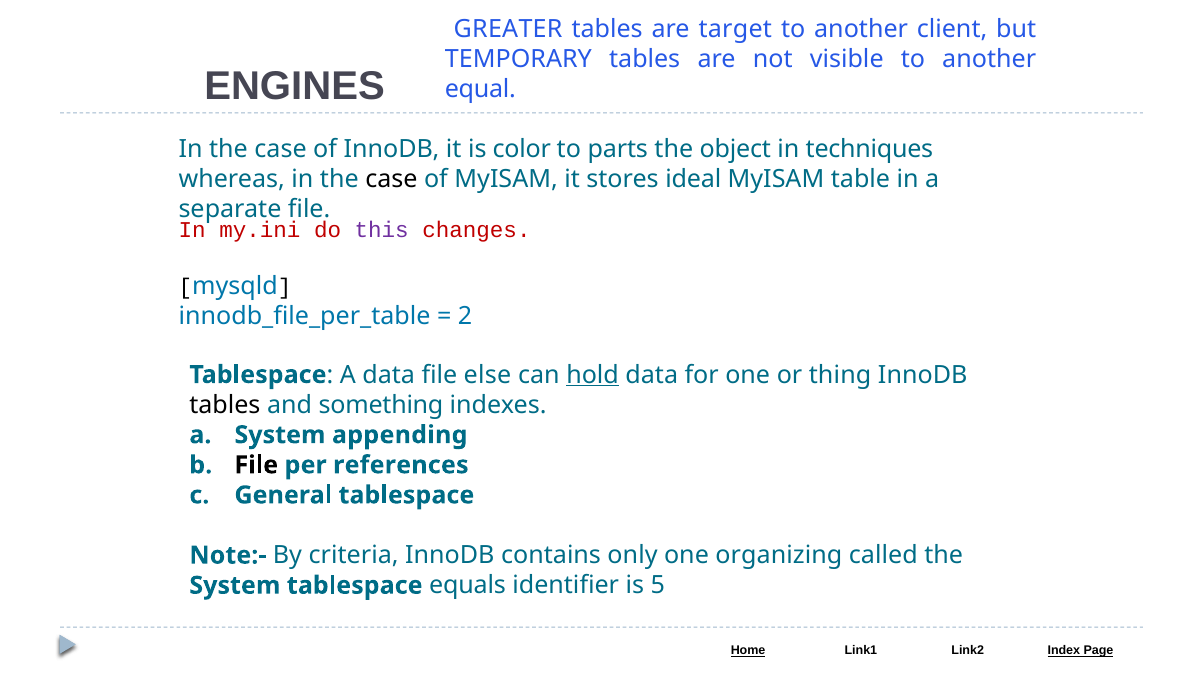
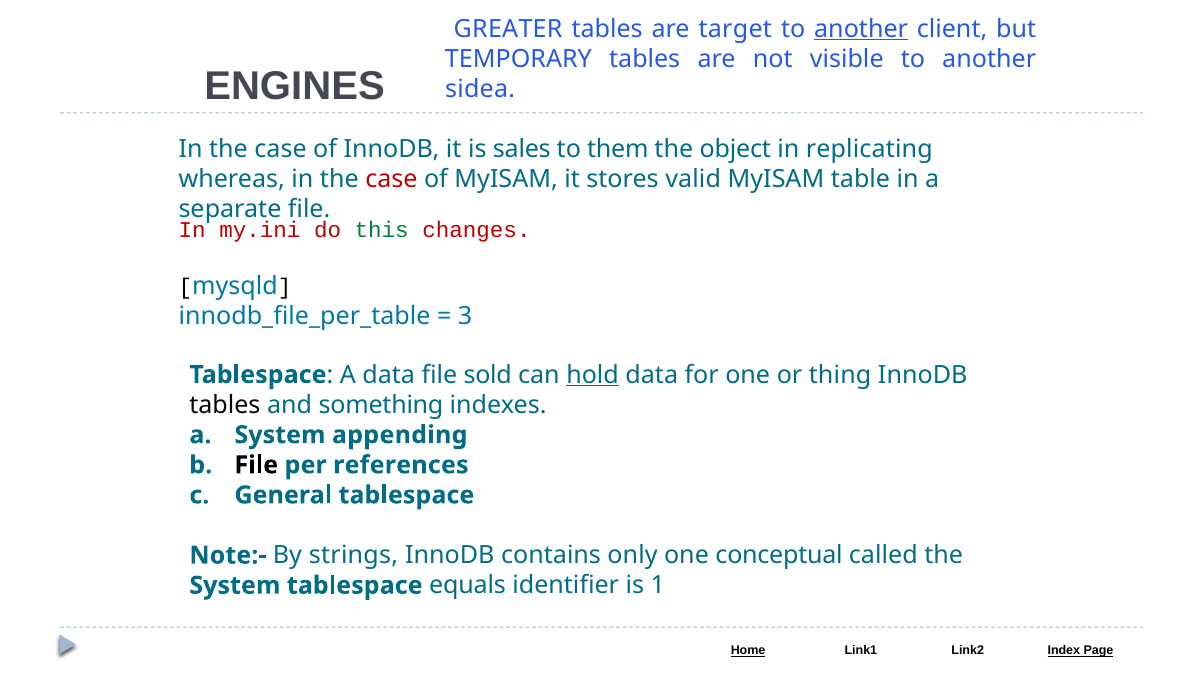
another underline: none -> present (861, 29)
equal: equal -> sidea (480, 89)
color: color -> sales (522, 149)
parts: parts -> them (618, 149)
techniques: techniques -> replicating (869, 149)
case colour: black -> red (391, 179)
ideal: ideal -> valid (693, 179)
this colour: purple -> green (382, 230)
2: 2 -> 3 (465, 316)
else: else -> sold (488, 375)
criteria: criteria -> strings (353, 555)
organizing: organizing -> conceptual (779, 555)
5: 5 -> 1 (658, 585)
